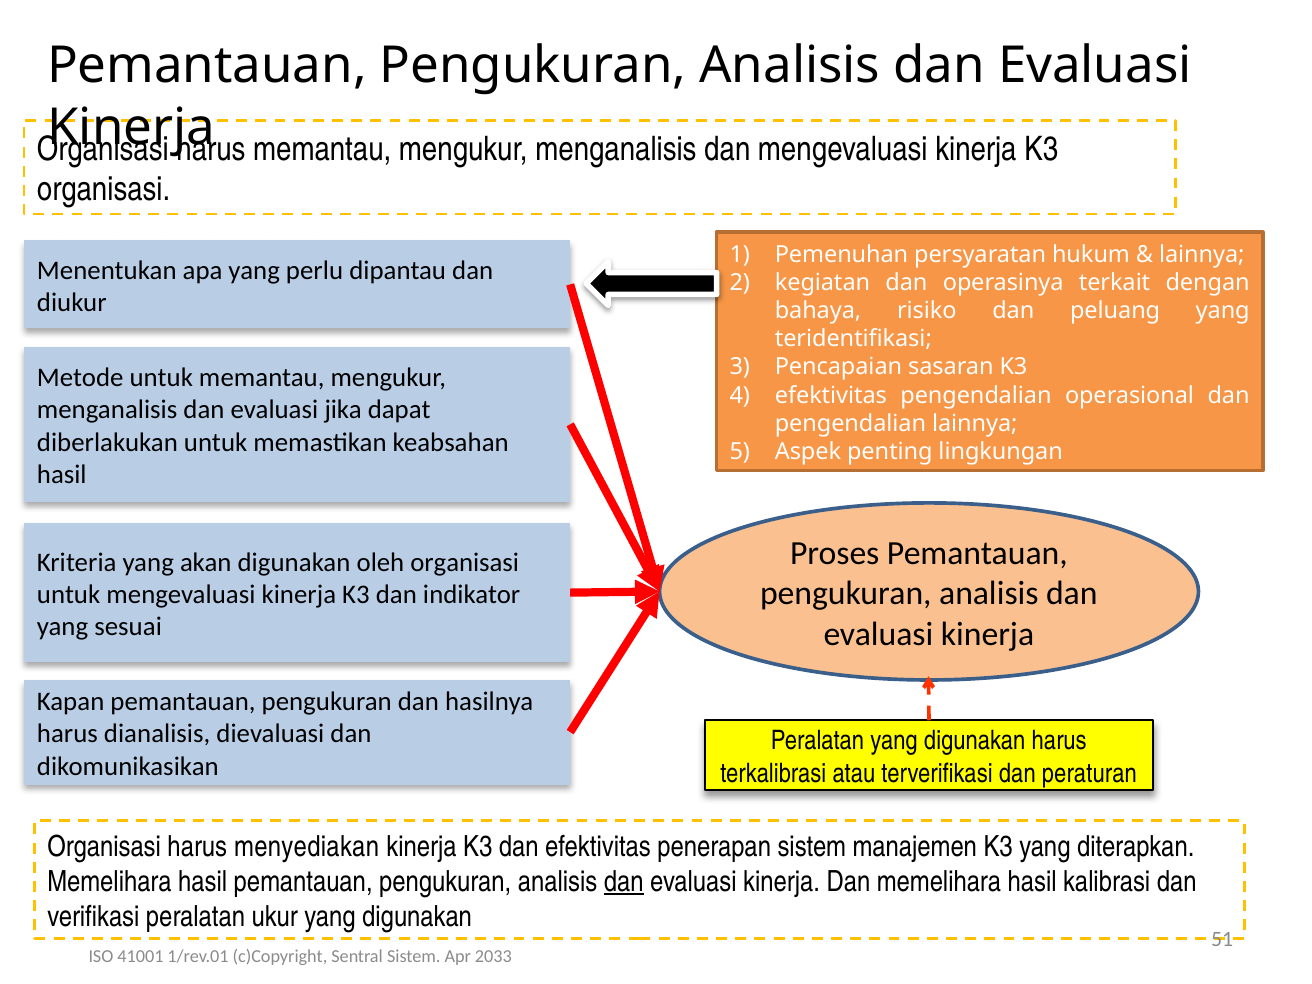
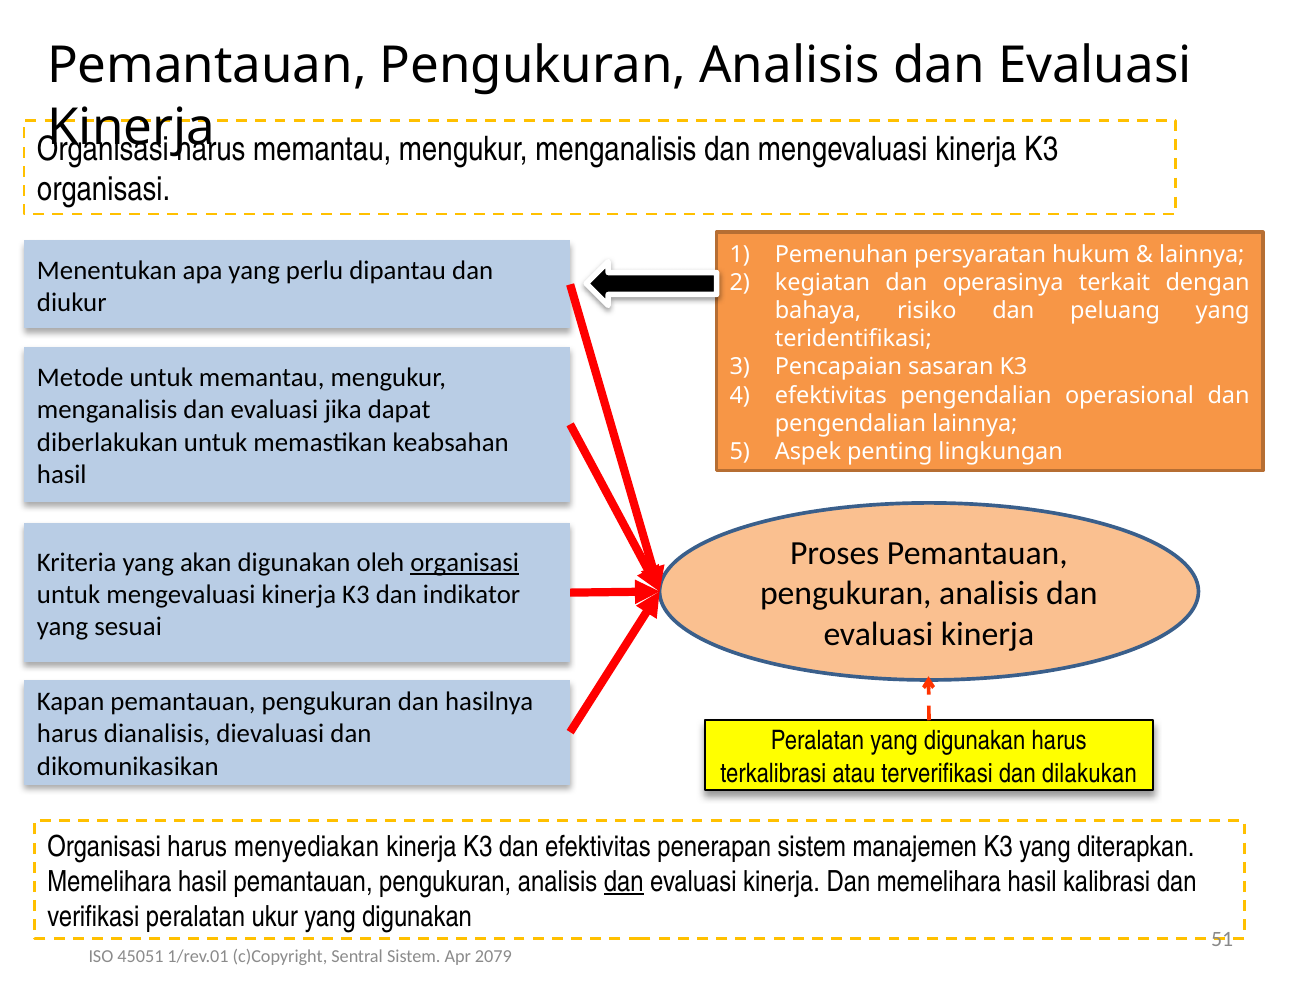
organisasi underline: none -> present (465, 562)
peraturan: peraturan -> dilakukan (1089, 773)
41001: 41001 -> 45051 (140, 956)
2033: 2033 -> 2079 (493, 956)
